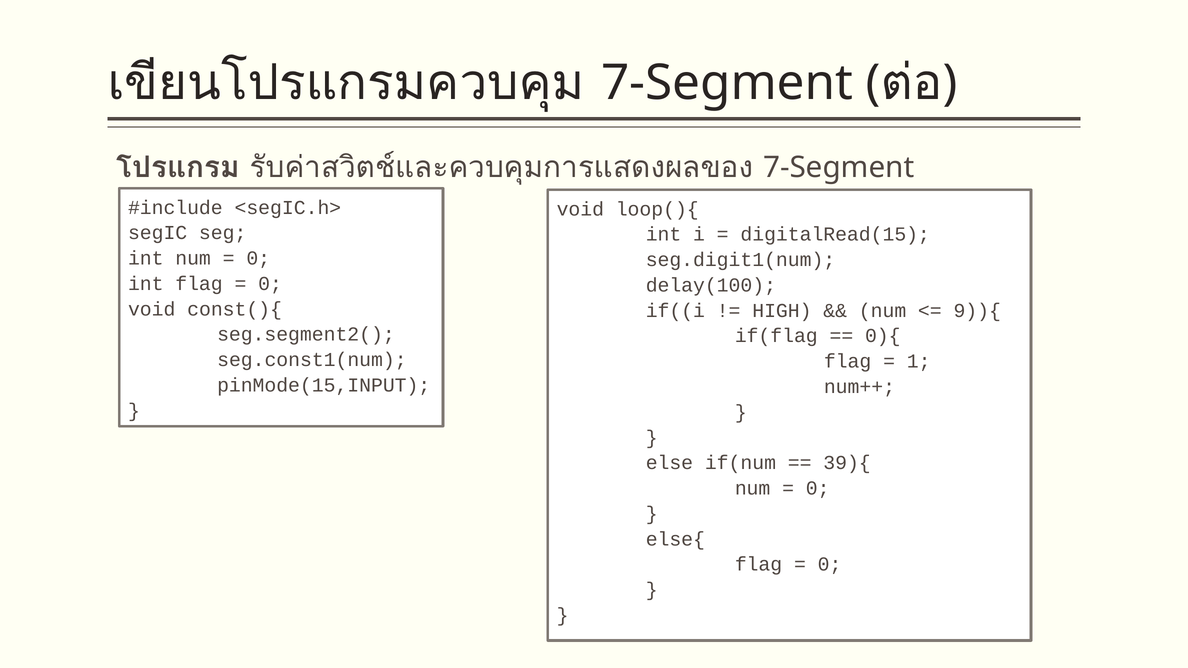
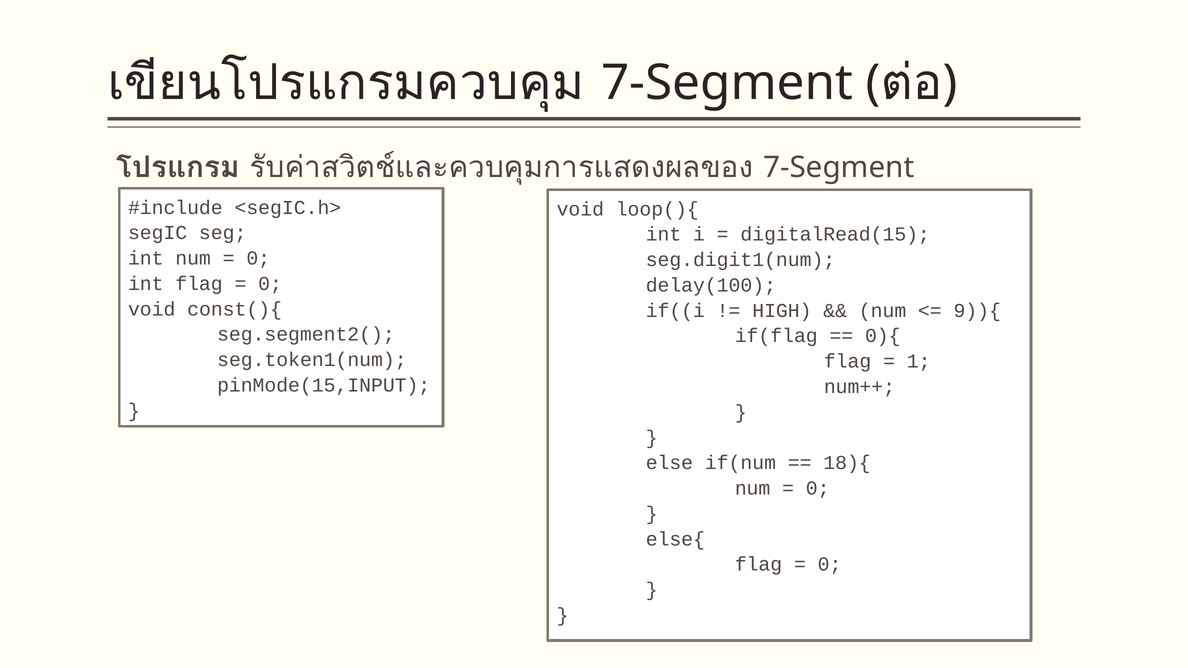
seg.const1(num: seg.const1(num -> seg.token1(num (312, 360)
39){: 39){ -> 18){ (847, 463)
